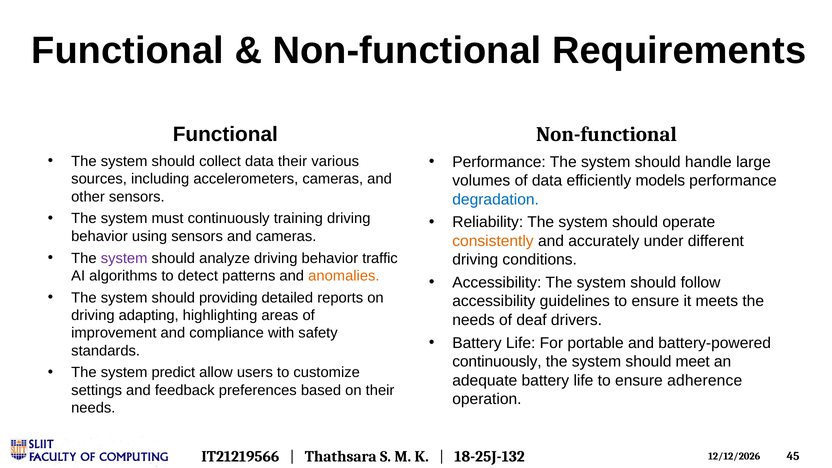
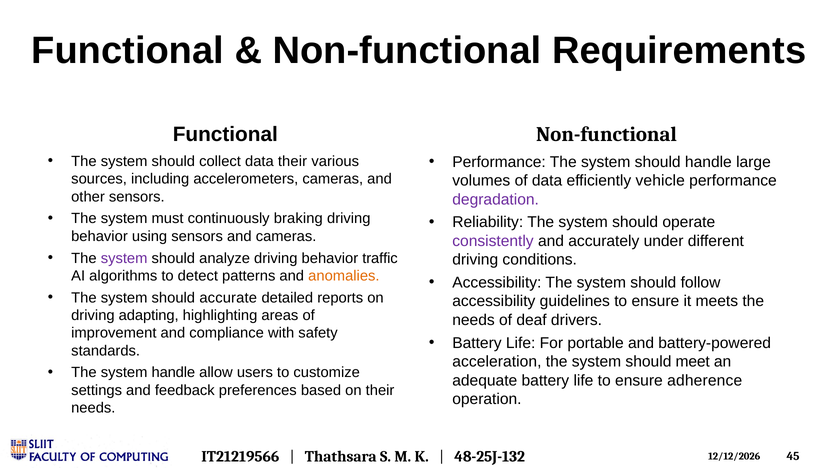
models: models -> vehicle (660, 181)
degradation colour: blue -> purple (496, 199)
training: training -> braking (298, 219)
consistently colour: orange -> purple (493, 241)
providing: providing -> accurate (228, 298)
continuously: continuously -> acceleration (497, 362)
system predict: predict -> handle (173, 373)
18-25J-132: 18-25J-132 -> 48-25J-132 (490, 457)
